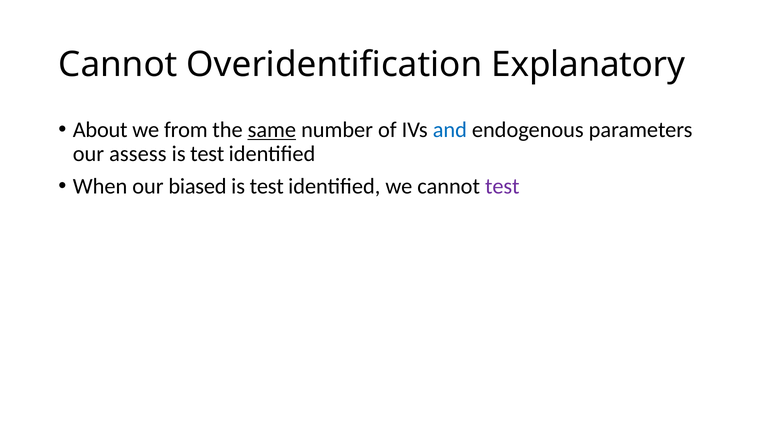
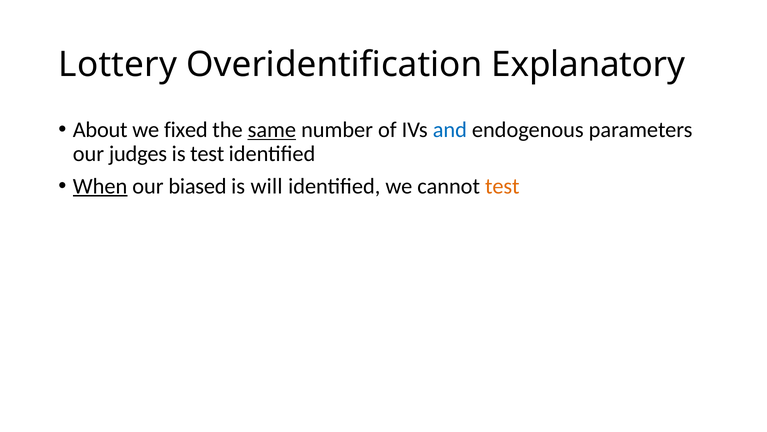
Cannot: Cannot -> Lottery (118, 64)
from: from -> fixed (186, 130)
assess: assess -> judges (138, 154)
When underline: none -> present (100, 186)
test: test -> will (267, 186)
test colour: purple -> orange (502, 186)
